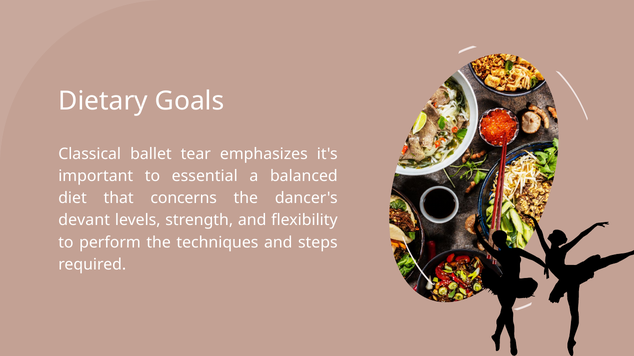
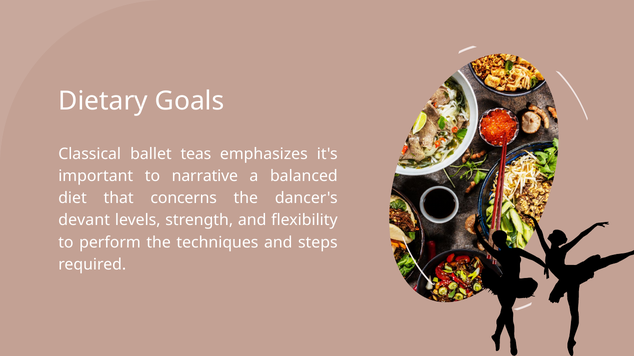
tear: tear -> teas (196, 154)
essential: essential -> narrative (205, 176)
